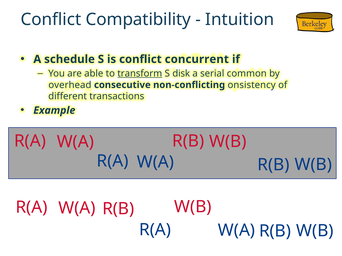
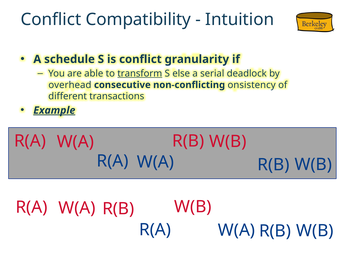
concurrent: concurrent -> granularity (197, 59)
disk: disk -> else (181, 74)
common: common -> deadlock (247, 74)
Example underline: none -> present (54, 111)
